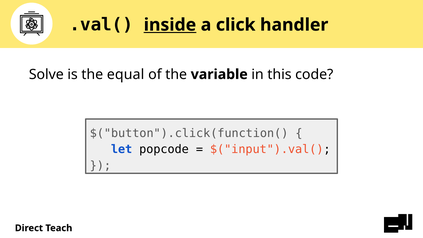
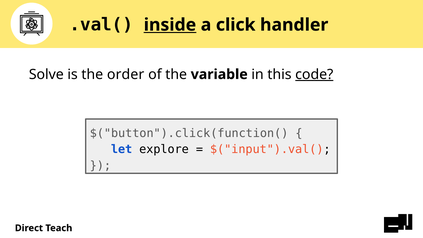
equal: equal -> order (126, 74)
code underline: none -> present (314, 74)
popcode: popcode -> explore (164, 149)
